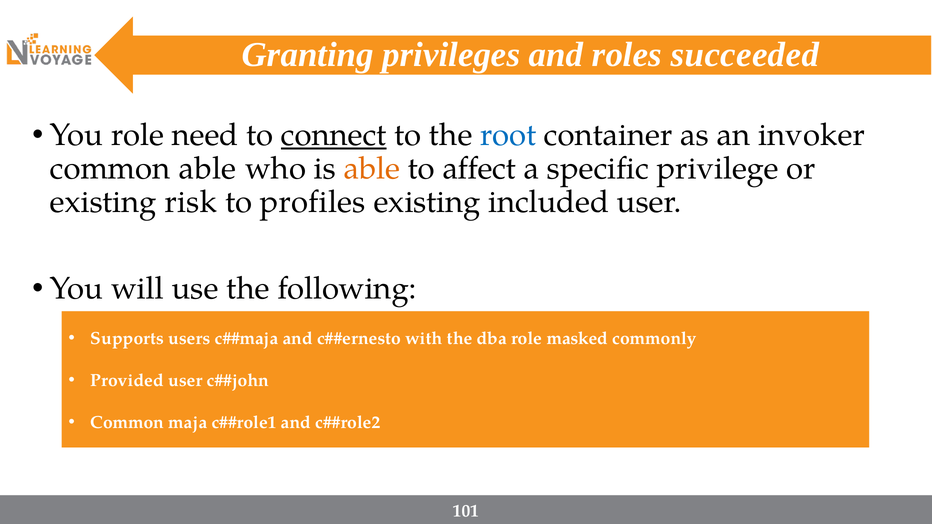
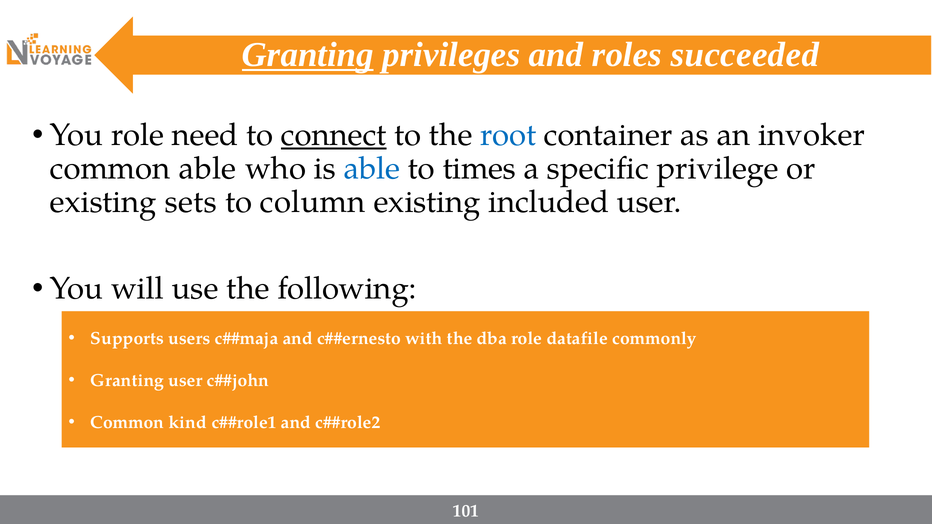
Granting underline: none -> present (308, 55)
able colour: orange -> blue (372, 169)
affect: affect -> times (479, 169)
risk: risk -> sets (191, 202)
profiles: profiles -> column (313, 202)
masked: masked -> datafile (577, 339)
Provided: Provided -> Granting (127, 381)
maja: maja -> kind (188, 423)
